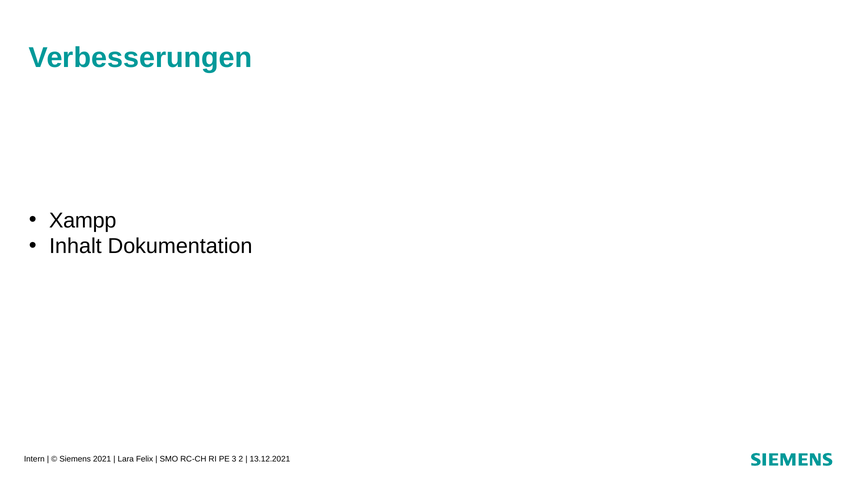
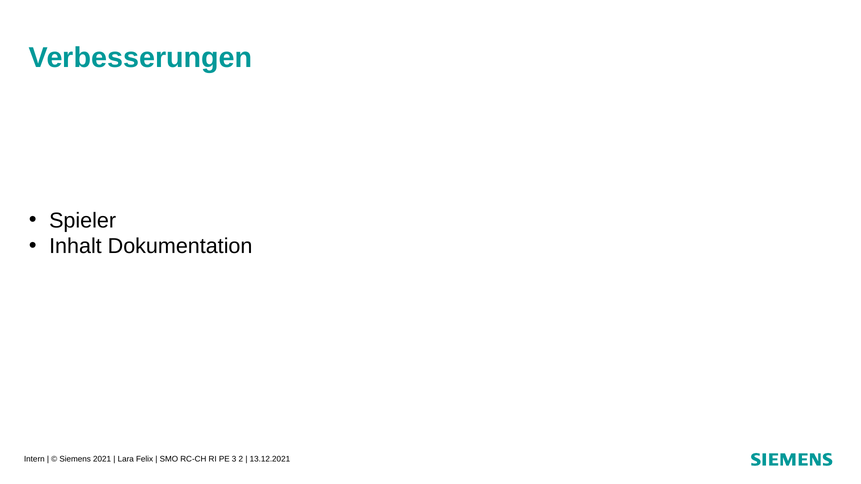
Xampp: Xampp -> Spieler (83, 221)
